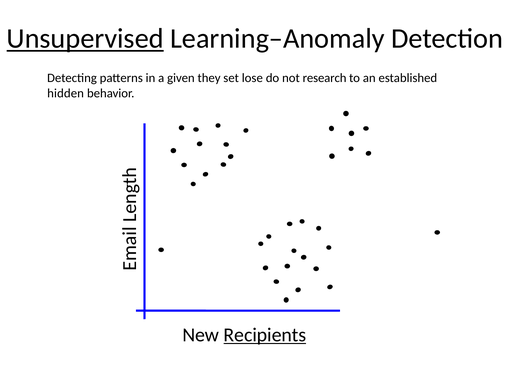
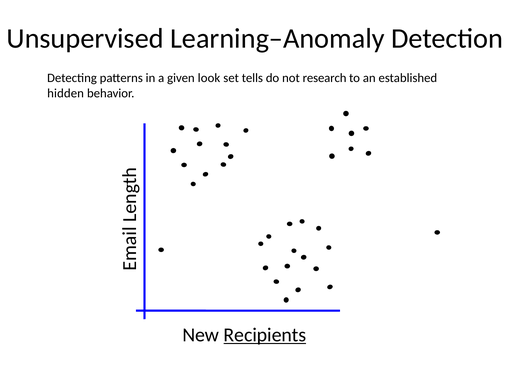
Unsupervised underline: present -> none (85, 39)
they: they -> look (209, 78)
lose: lose -> tells (252, 78)
